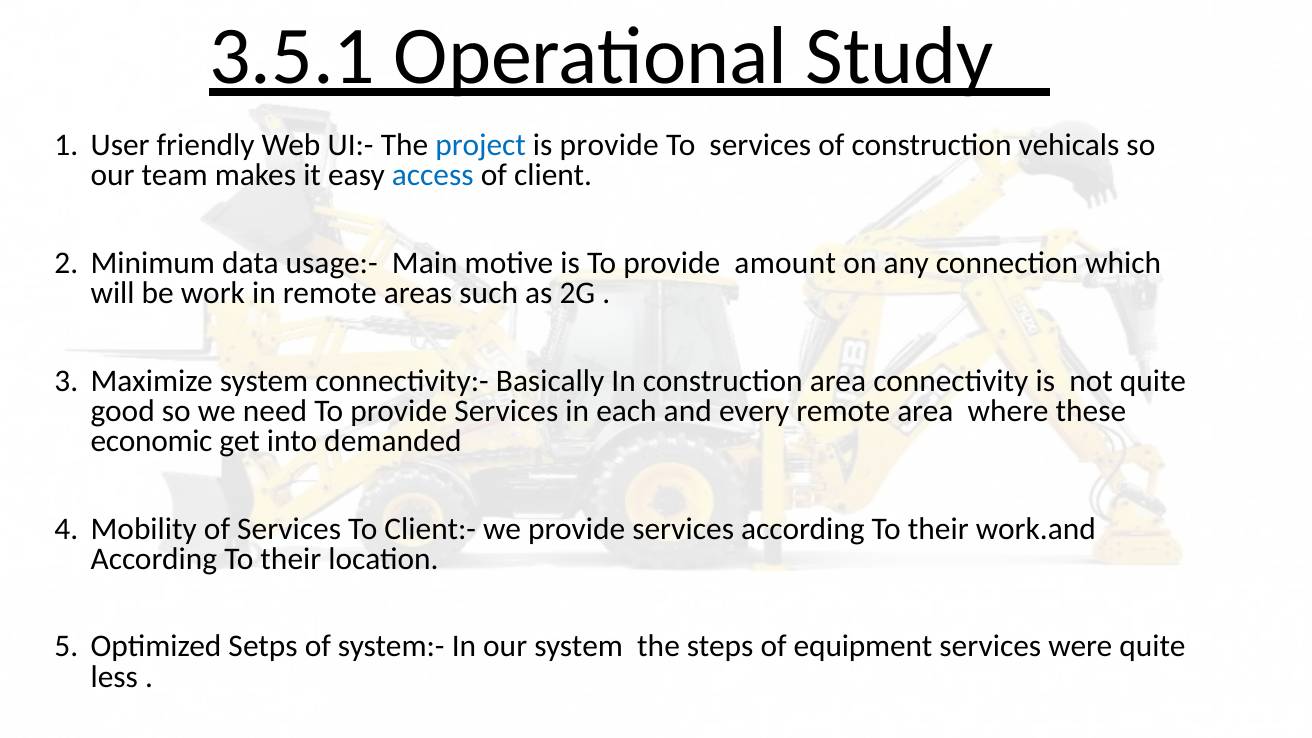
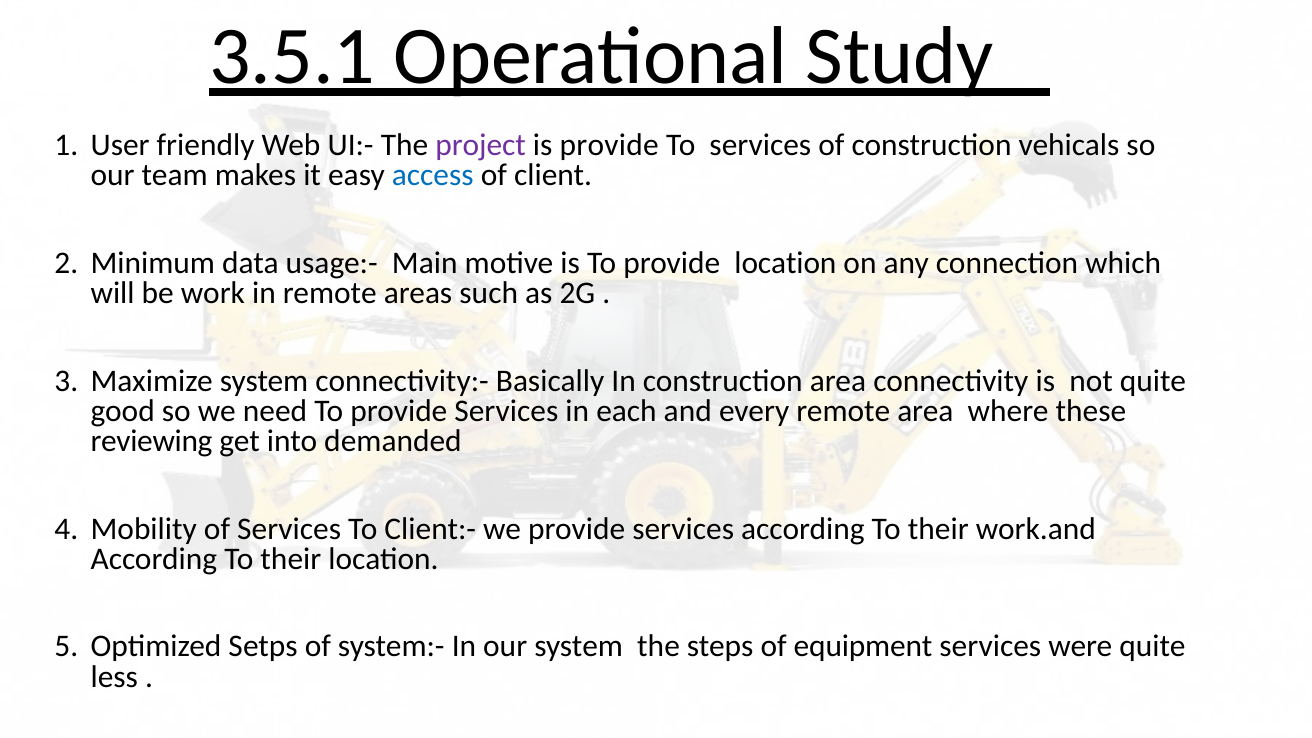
project colour: blue -> purple (481, 145)
provide amount: amount -> location (785, 263)
economic: economic -> reviewing (152, 441)
